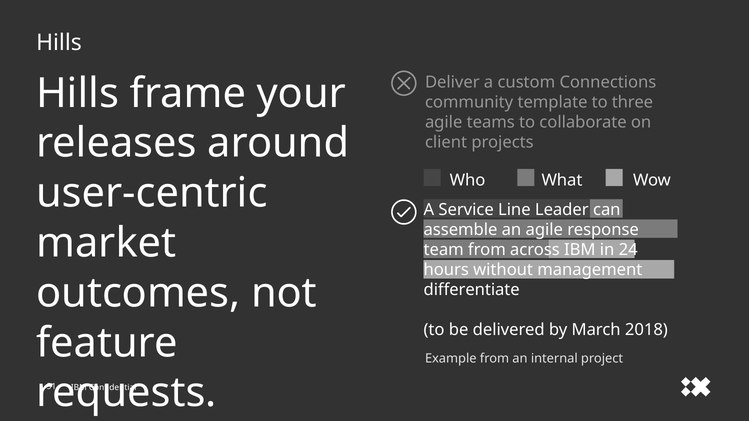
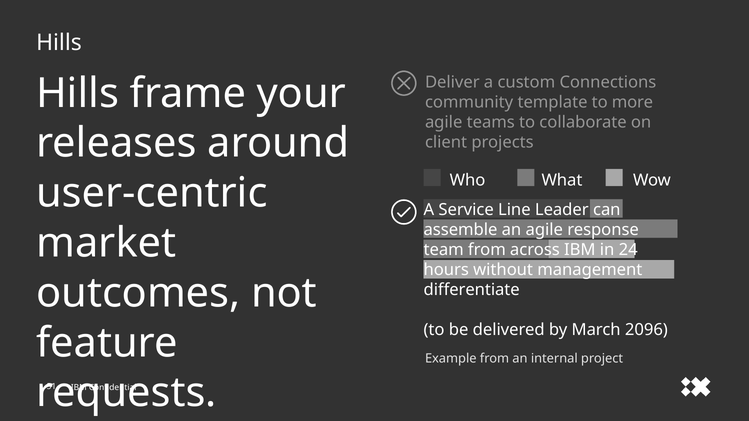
three: three -> more (632, 102)
2018: 2018 -> 2096 (646, 330)
